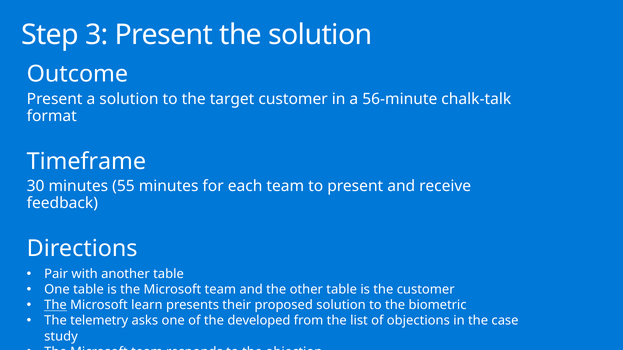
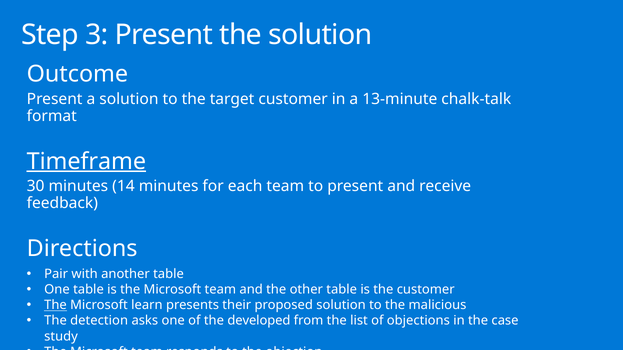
56-minute: 56-minute -> 13-minute (400, 99)
Timeframe underline: none -> present (86, 162)
55: 55 -> 14 (123, 187)
biometric: biometric -> malicious (438, 305)
telemetry: telemetry -> detection (99, 321)
